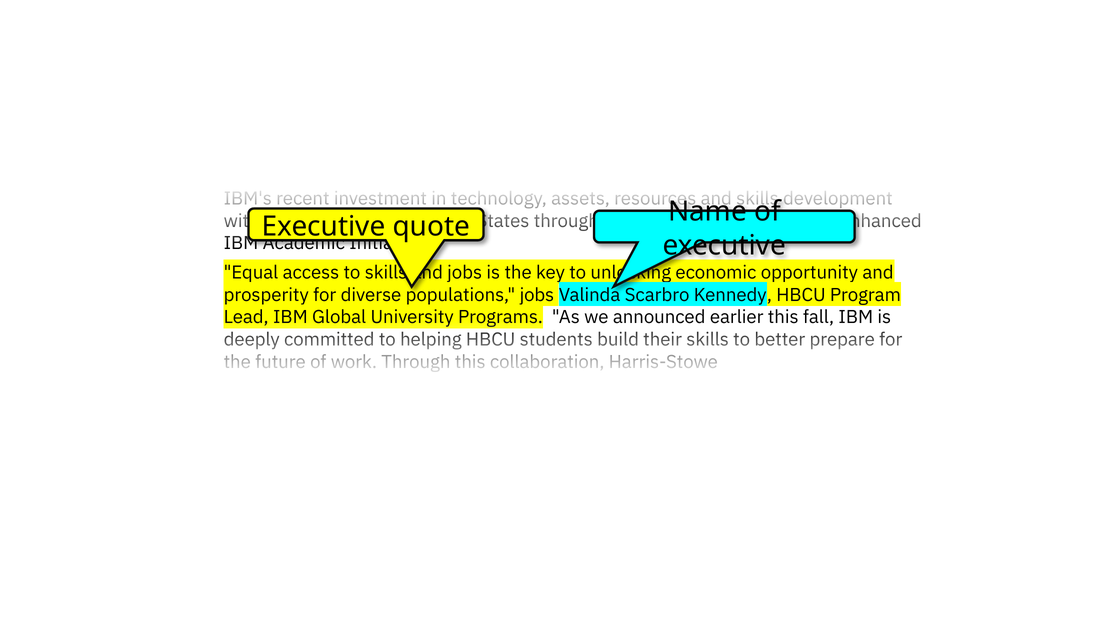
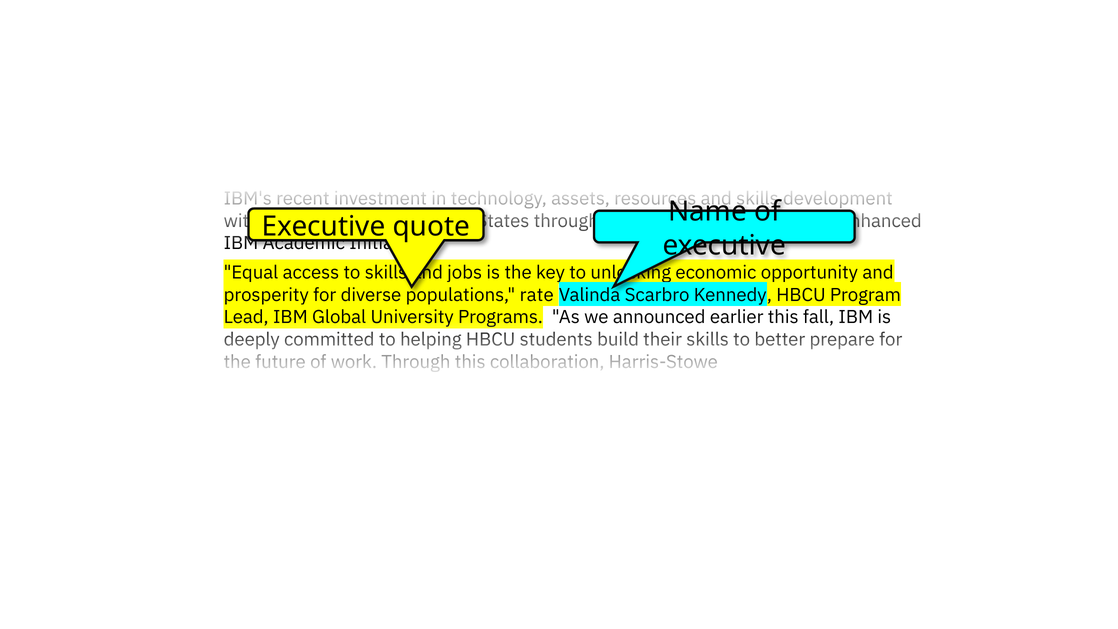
jobs: jobs -> rate (537, 295)
